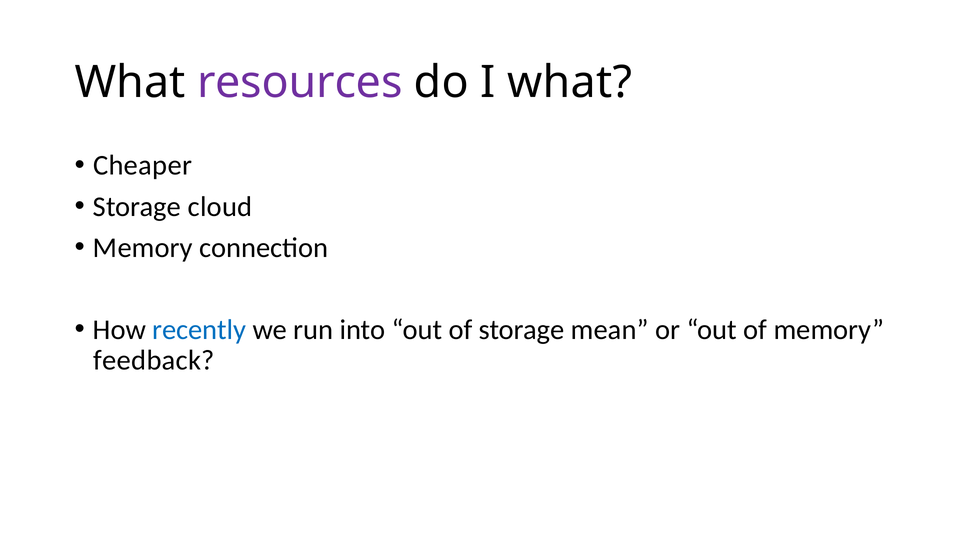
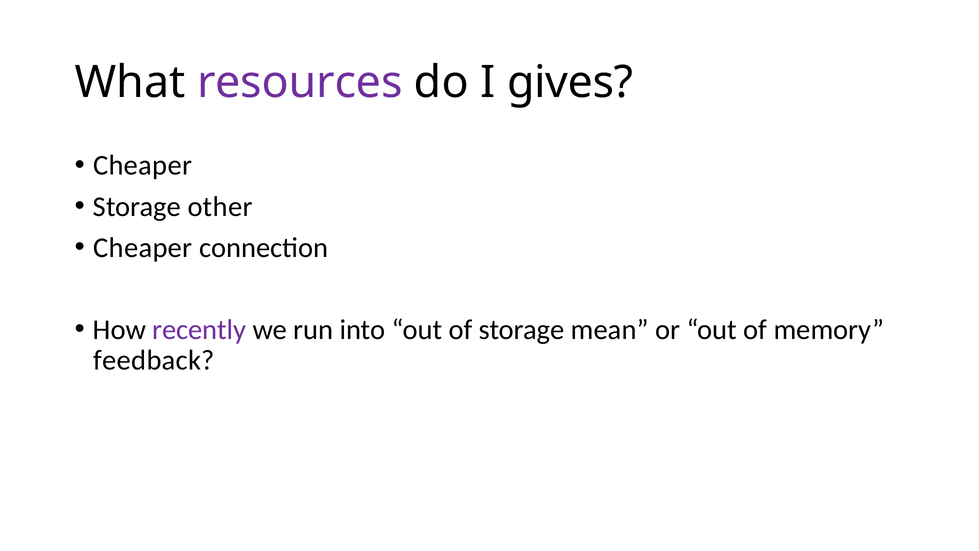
I what: what -> gives (570, 82)
cloud: cloud -> other (220, 206)
Memory: Memory -> Cheaper (143, 247)
recently colour: blue -> purple (199, 329)
